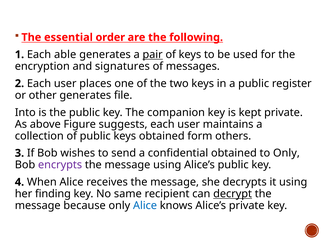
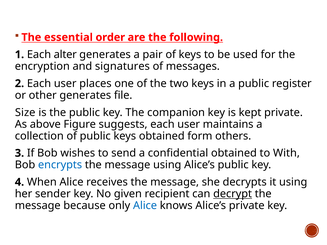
able: able -> alter (65, 55)
pair underline: present -> none (153, 55)
Into: Into -> Size (25, 113)
to Only: Only -> With (286, 153)
encrypts colour: purple -> blue (60, 165)
finding: finding -> sender (53, 194)
same: same -> given (128, 194)
